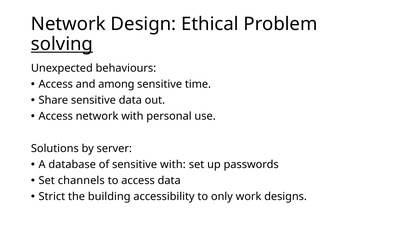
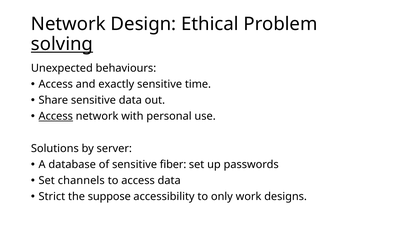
among: among -> exactly (116, 84)
Access underline: none -> present (56, 116)
sensitive with: with -> fiber (173, 165)
building: building -> suppose (109, 197)
